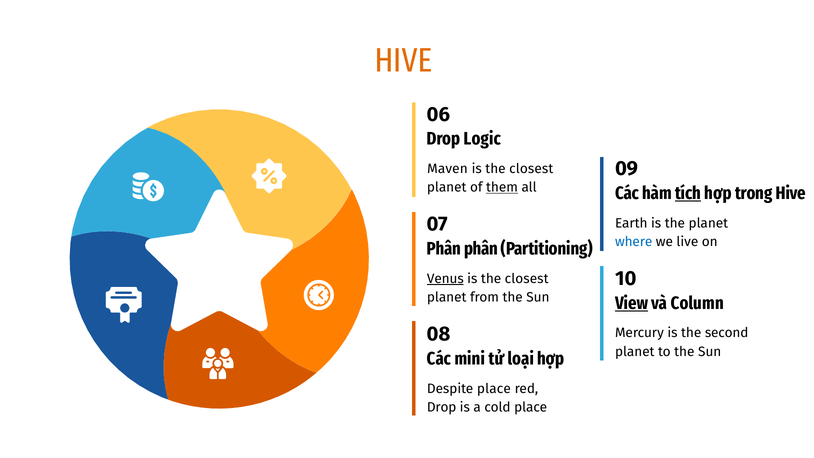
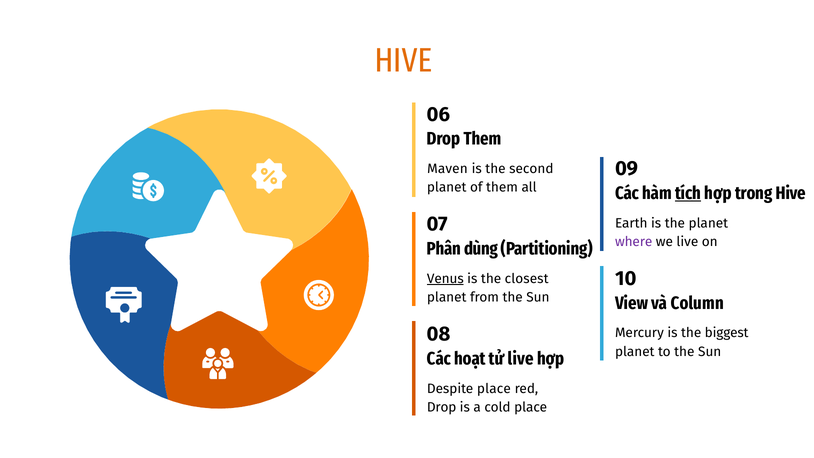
Drop Logic: Logic -> Them (482, 139)
closest: closest -> second (531, 169)
them underline: present -> none (502, 187)
where colour: blue -> purple (634, 242)
Phân phân: phân -> dùng (481, 249)
View underline: present -> none (632, 303)
second: second -> biggest (727, 333)
mini: mini -> hoạt (470, 359)
tử loại: loại -> live (521, 359)
